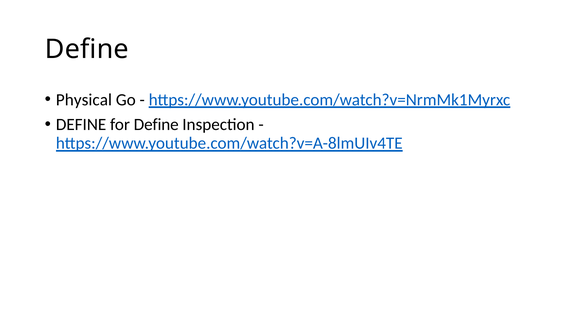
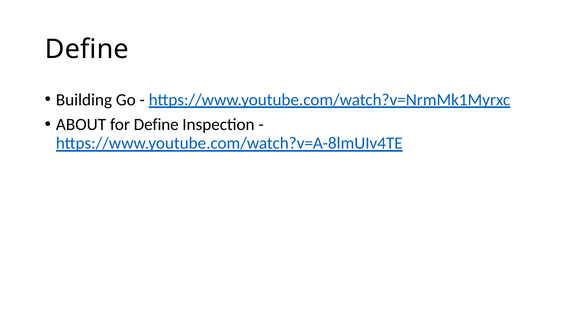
Physical: Physical -> Building (84, 100)
DEFINE: DEFINE -> ABOUT (81, 124)
